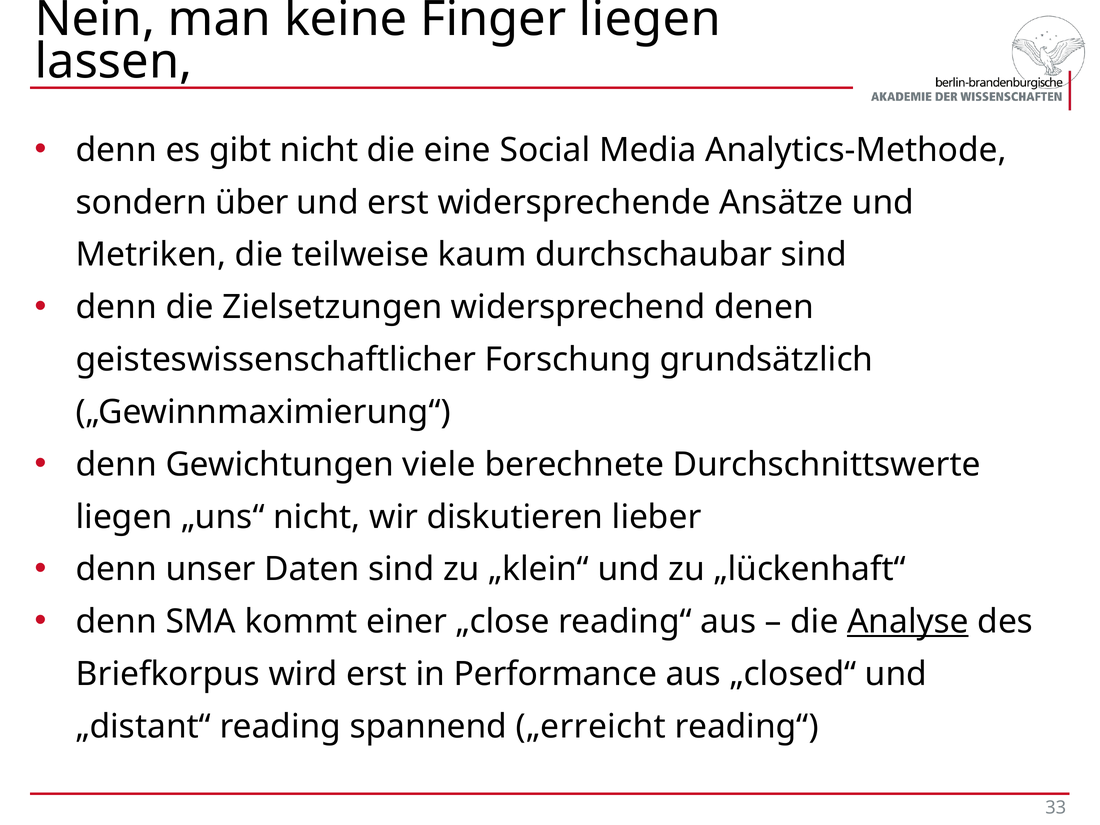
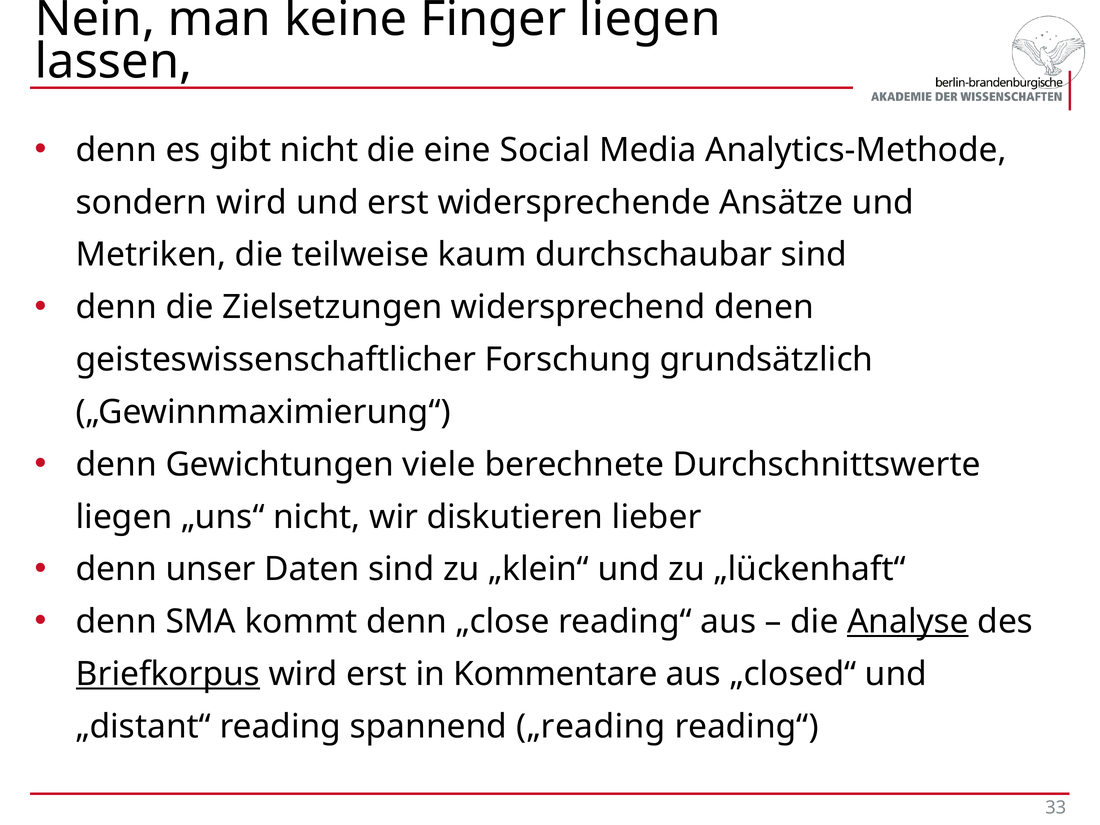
sondern über: über -> wird (252, 203)
kommt einer: einer -> denn (407, 622)
Briefkorpus underline: none -> present (168, 674)
Performance: Performance -> Kommentare (555, 674)
„erreicht: „erreicht -> „reading (591, 727)
